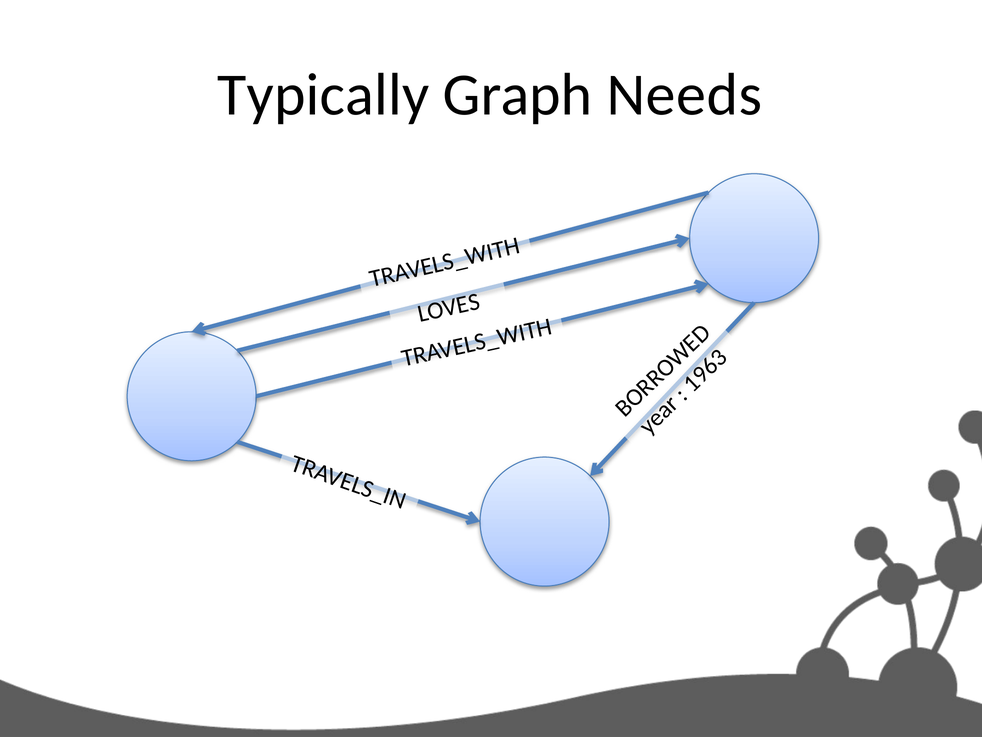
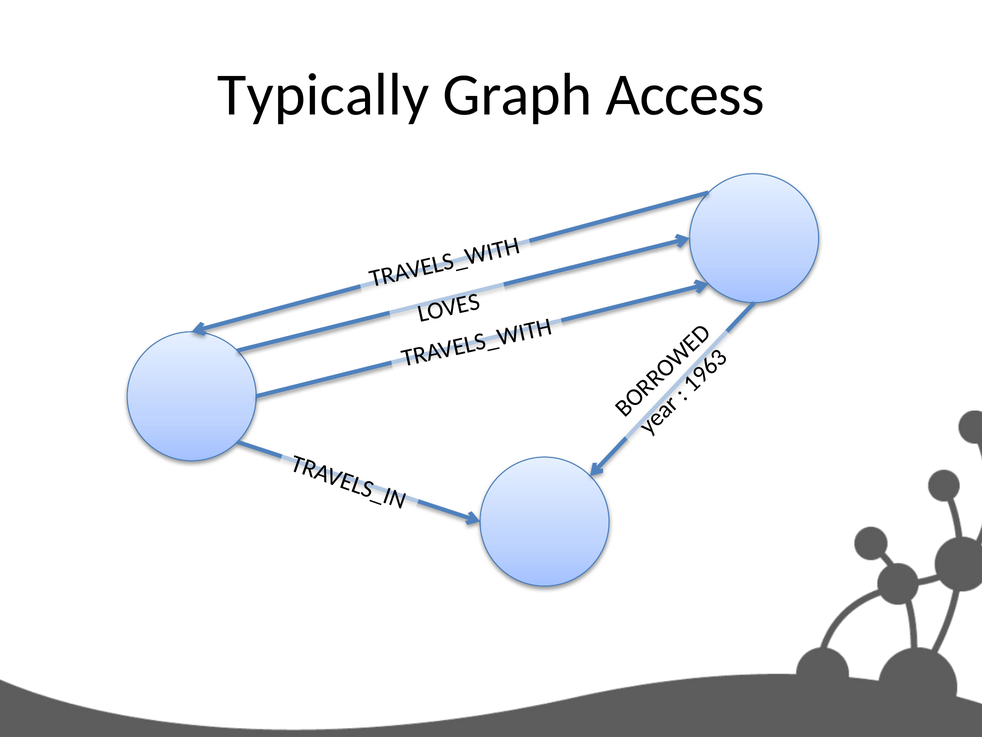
Needs: Needs -> Access (685, 95)
